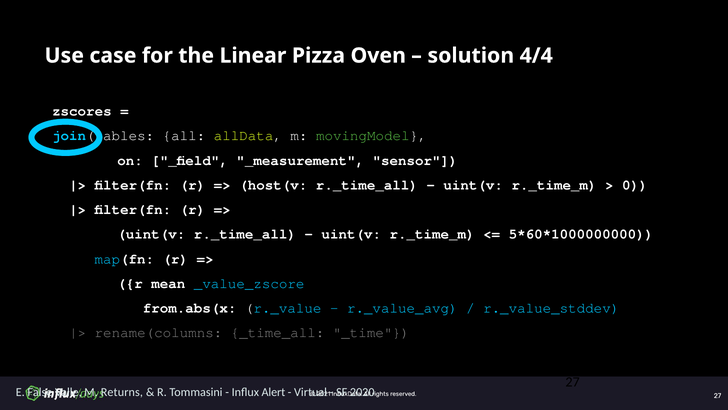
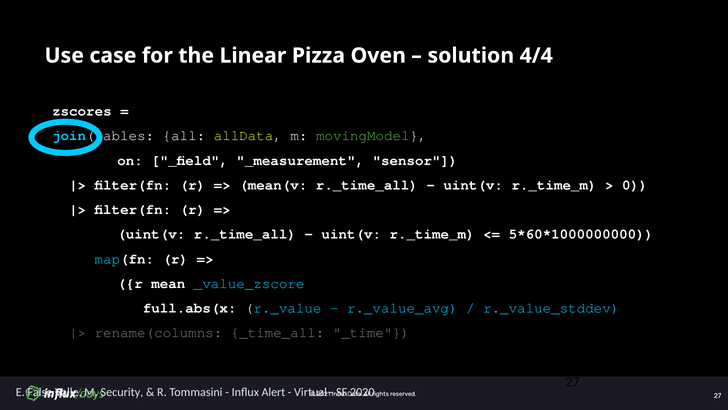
host(v: host(v -> mean(v (273, 185)
from.abs(x: from.abs(x -> full.abs(x (190, 308)
Returns: Returns -> Security (122, 392)
